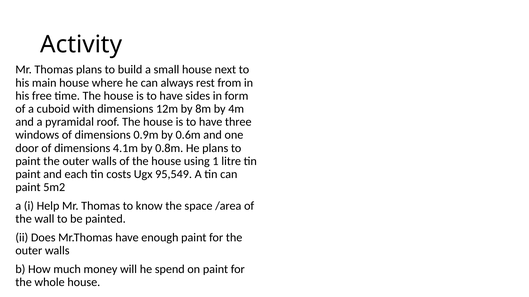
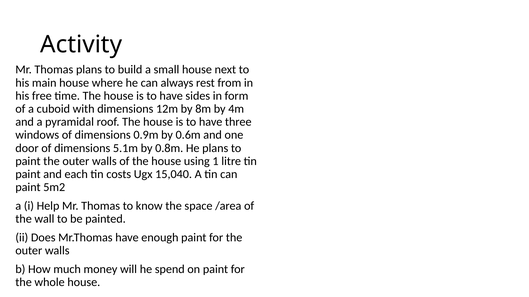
4.1m: 4.1m -> 5.1m (125, 148)
95,549: 95,549 -> 15,040 (174, 174)
